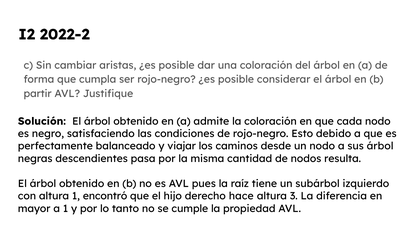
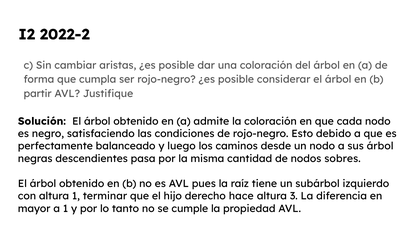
viajar: viajar -> luego (182, 147)
resulta: resulta -> sobres (343, 159)
encontró: encontró -> terminar (105, 197)
